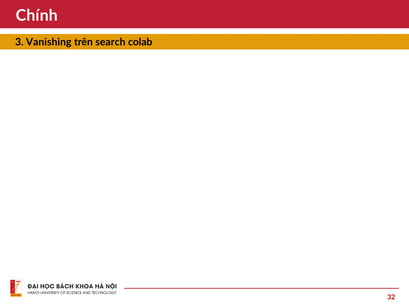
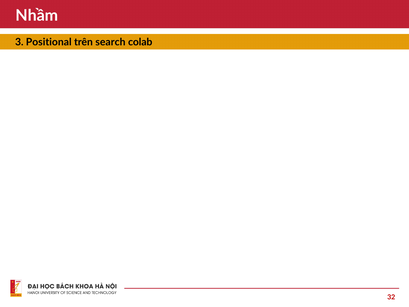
Chính: Chính -> Nhầm (37, 16)
Vanishing: Vanishing -> Positional (49, 42)
